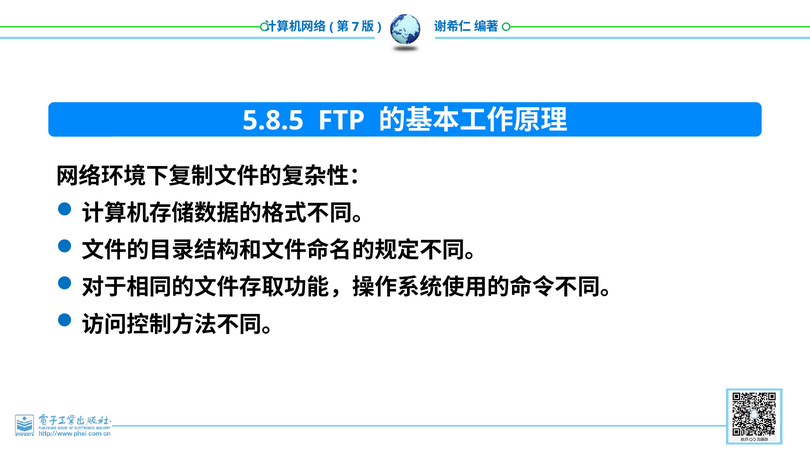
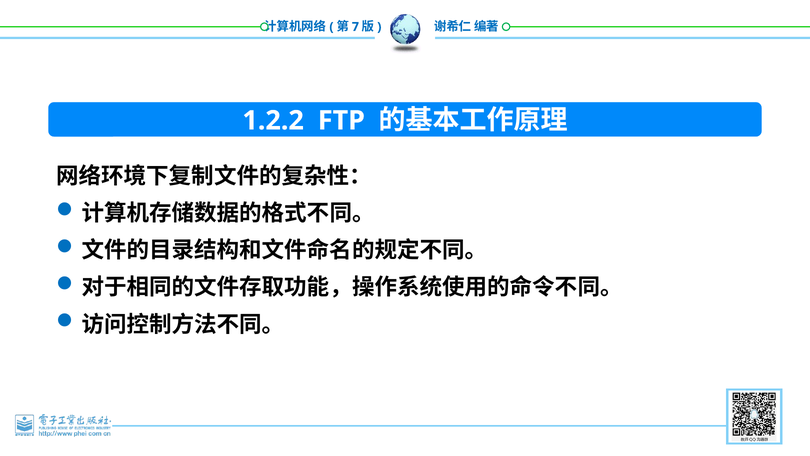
5.8.5: 5.8.5 -> 1.2.2 (273, 120)
